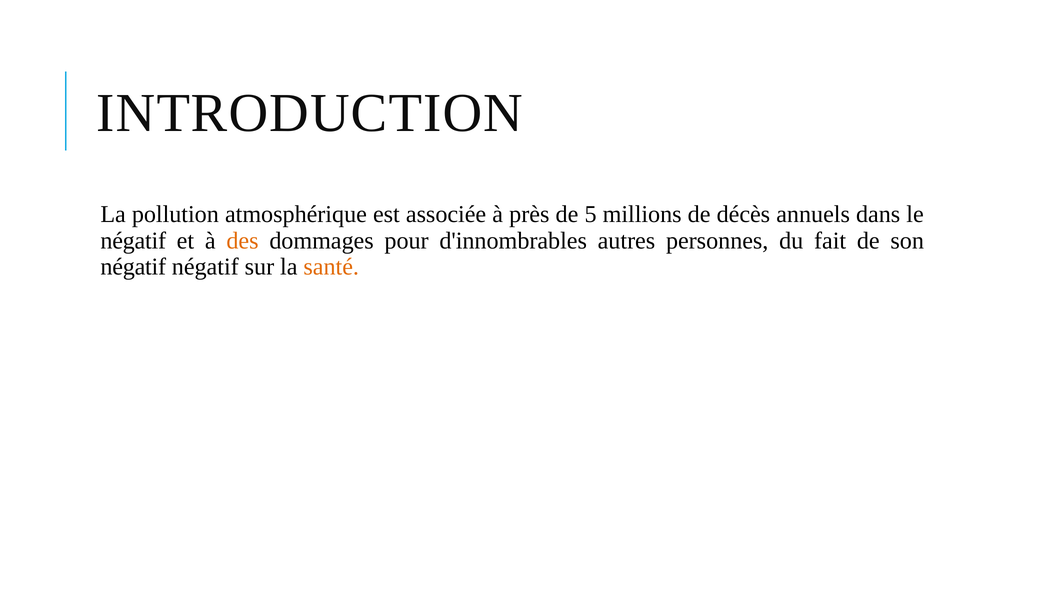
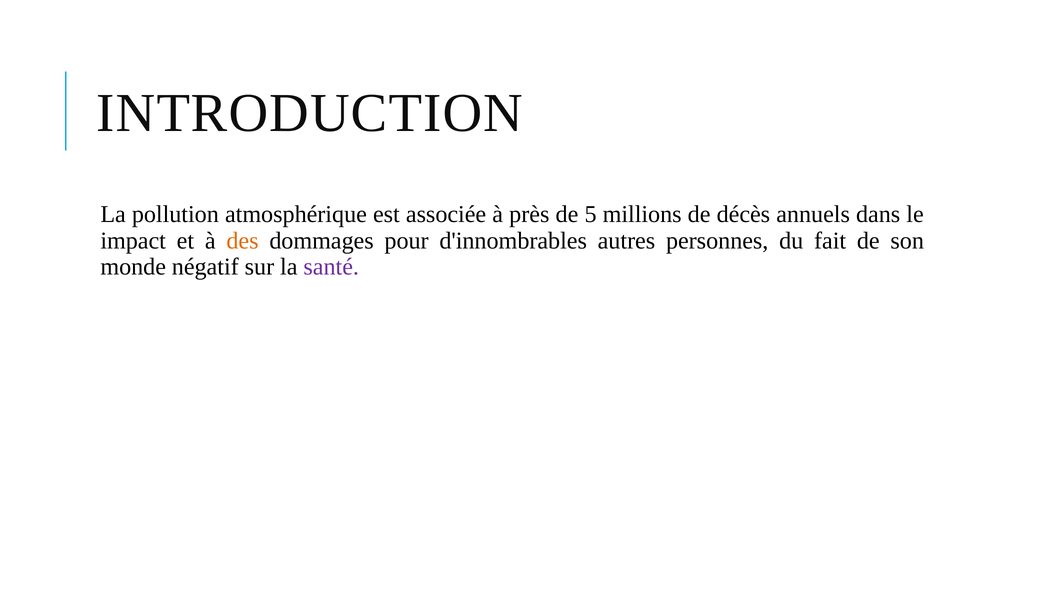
négatif: négatif -> impact (133, 241)
négatif: négatif -> monde (133, 267)
santé colour: orange -> purple (331, 267)
